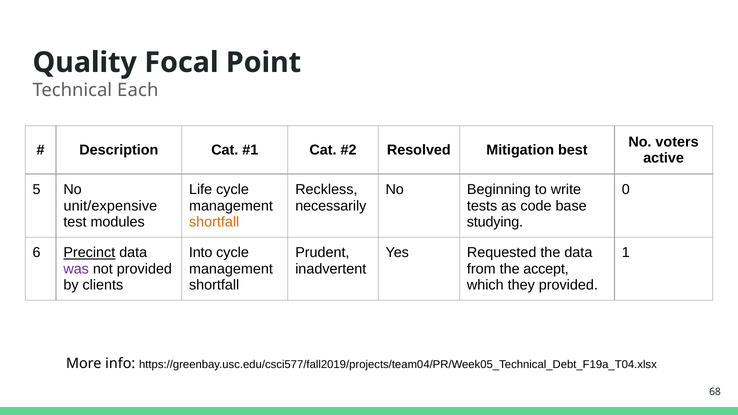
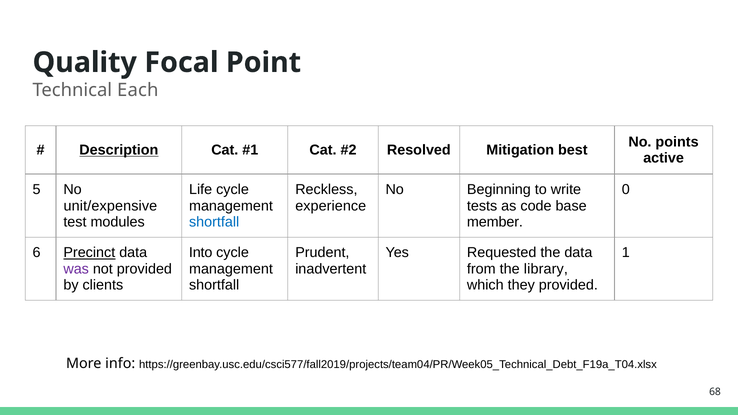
voters: voters -> points (677, 142)
Description underline: none -> present (119, 150)
necessarily: necessarily -> experience (331, 206)
shortfall colour: orange -> blue (214, 222)
studying: studying -> member (495, 222)
accept: accept -> library (546, 269)
